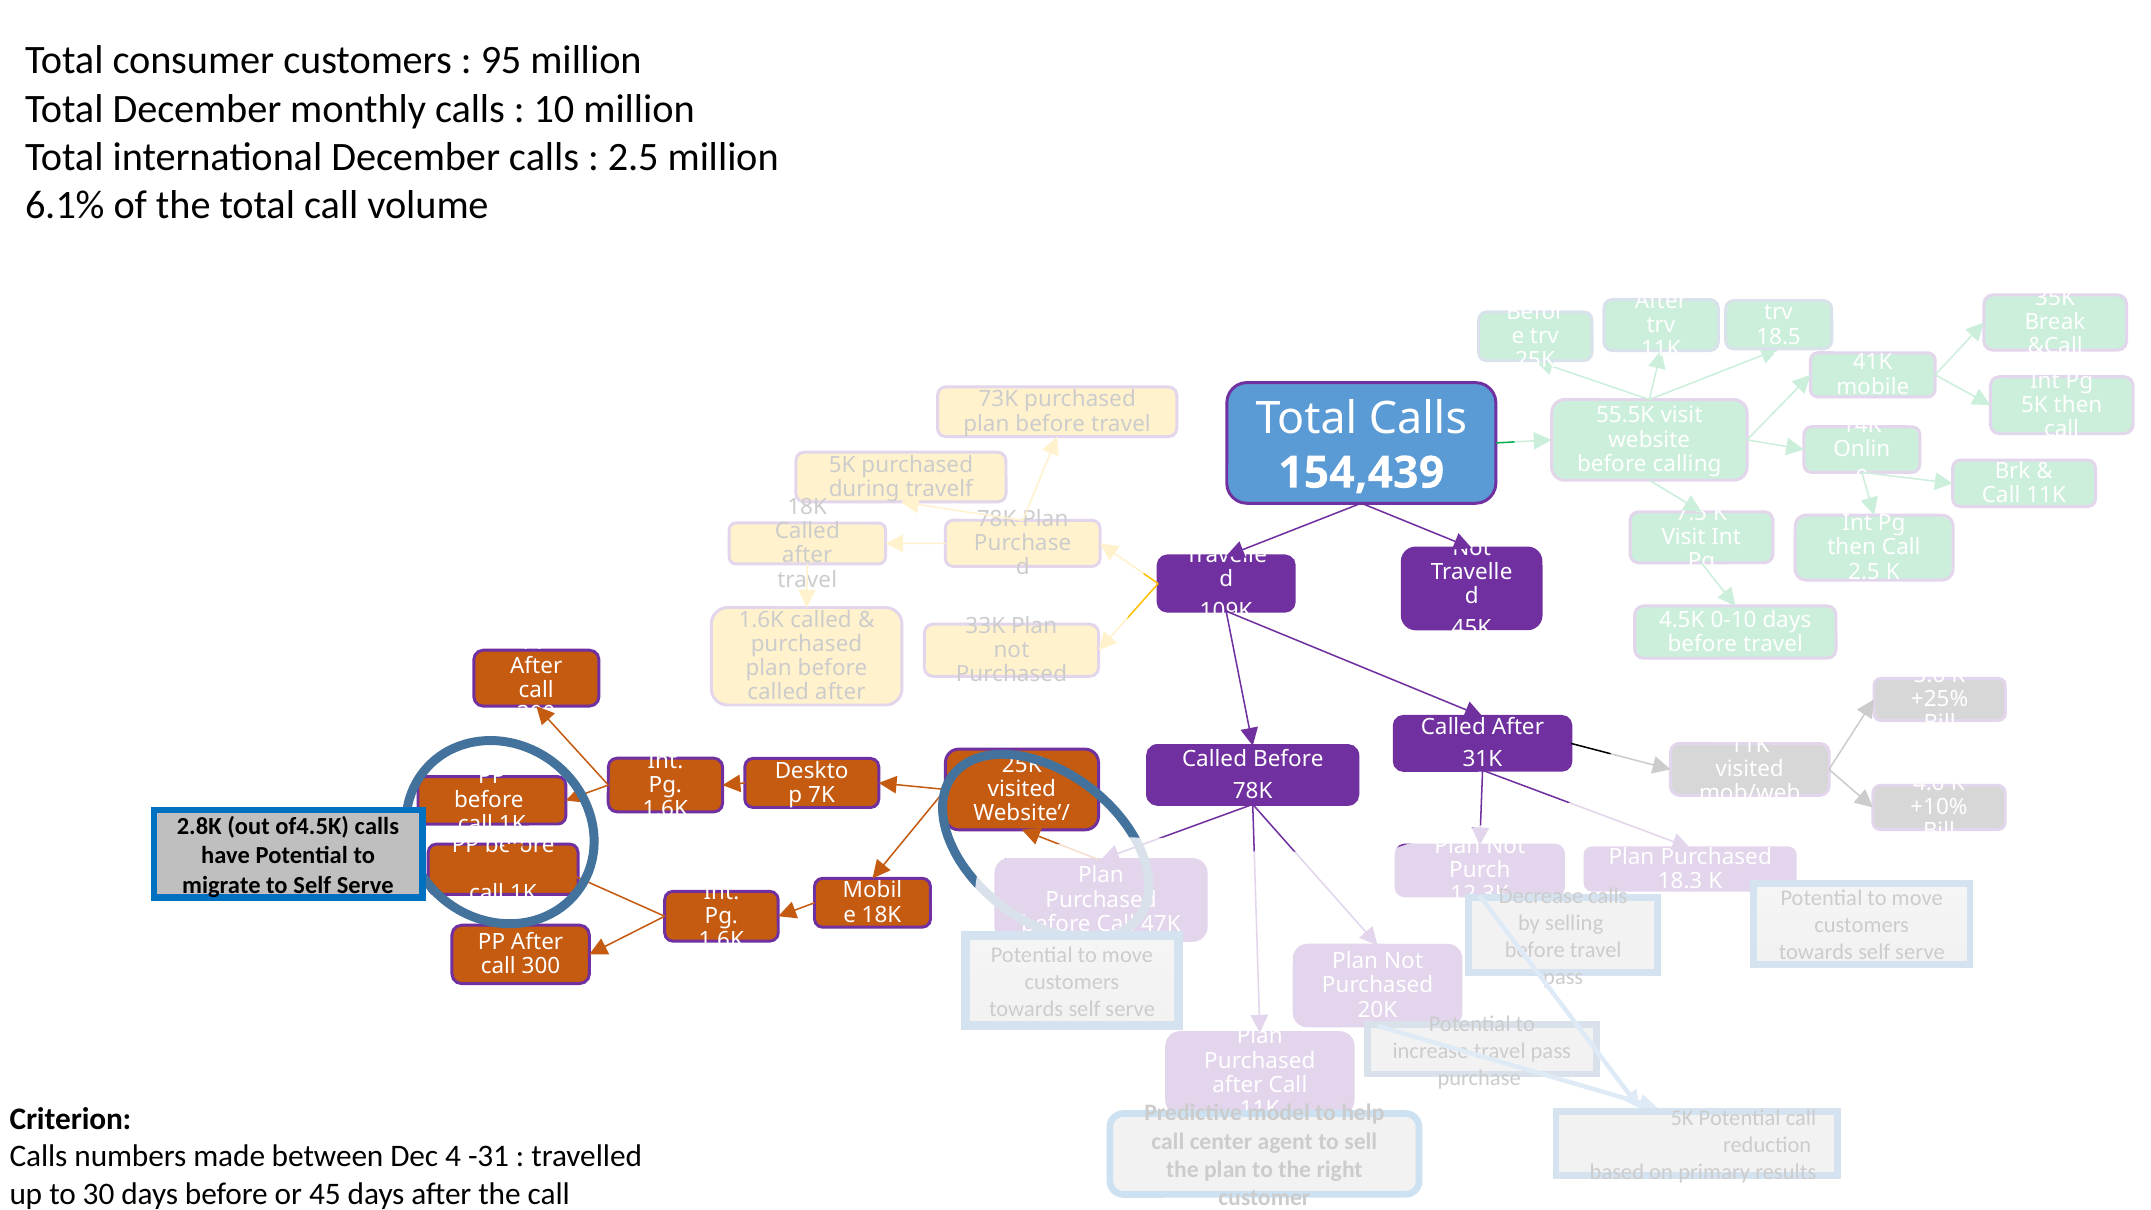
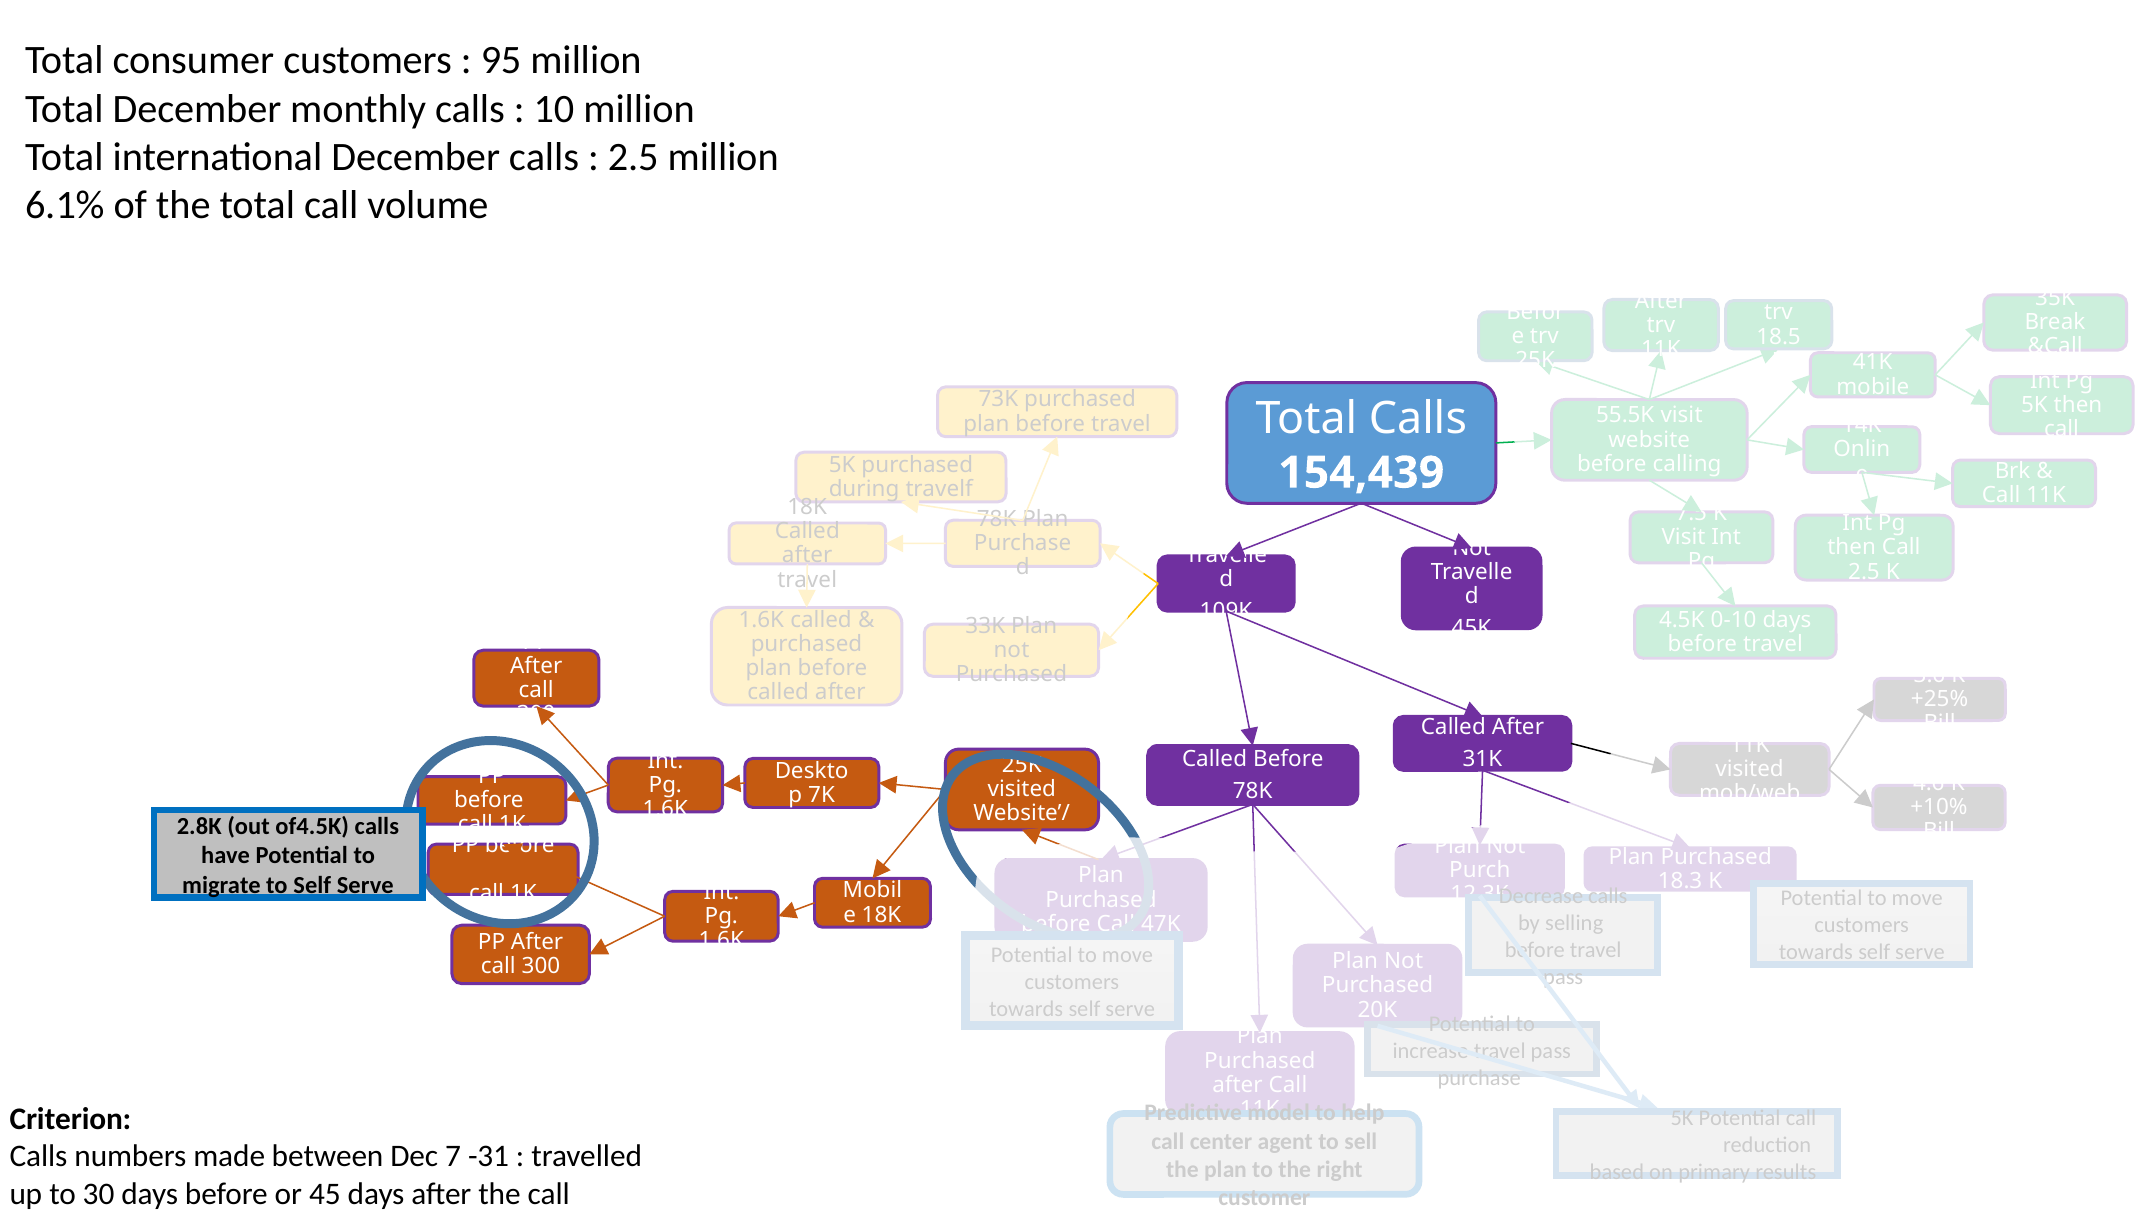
4: 4 -> 7 (453, 1156)
